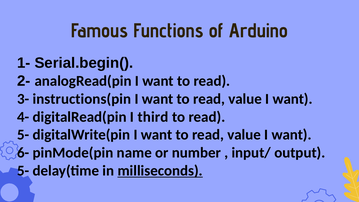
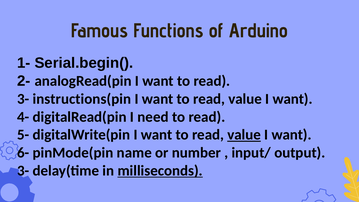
third: third -> need (153, 117)
value underline: none -> present (244, 135)
5-: 5- -> 3- (23, 171)
